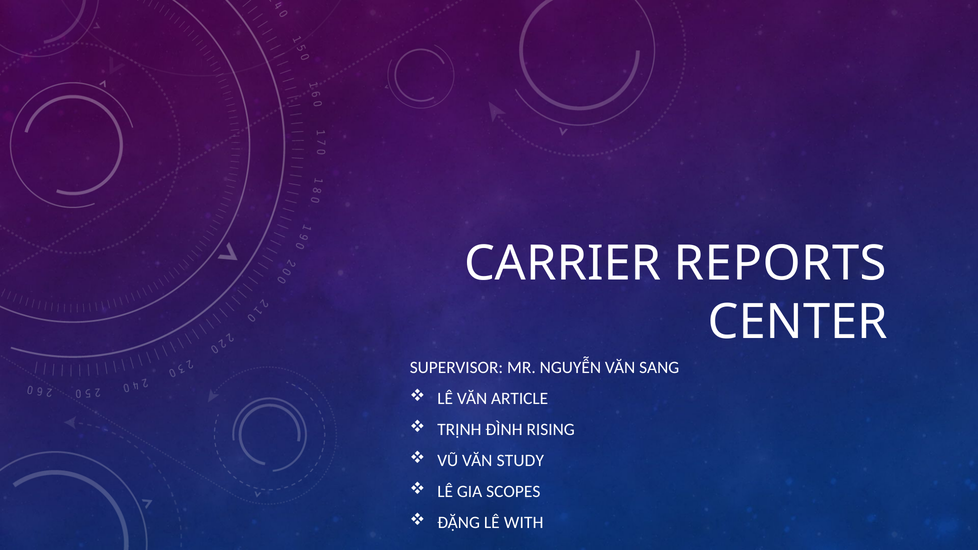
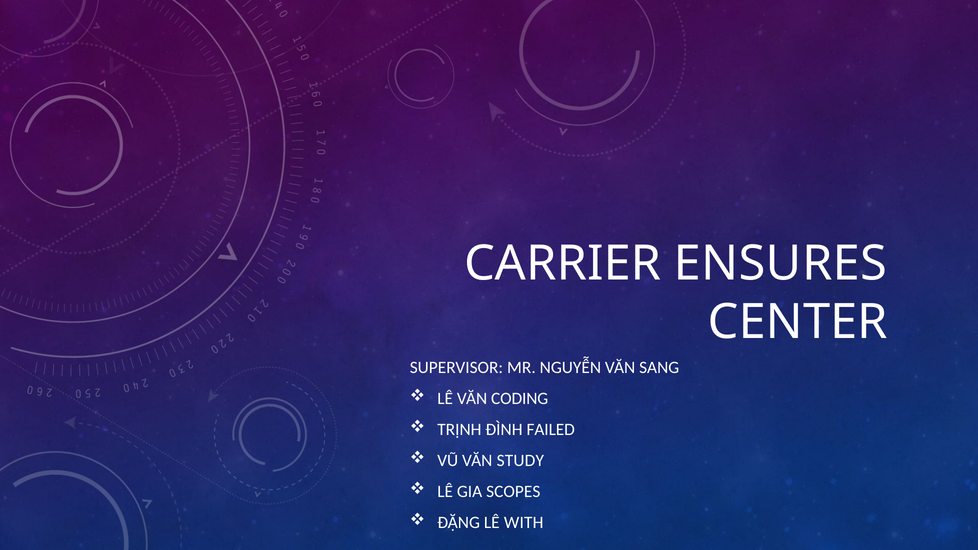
REPORTS: REPORTS -> ENSURES (780, 263)
ARTICLE: ARTICLE -> CODING (520, 399)
RISING: RISING -> FAILED (551, 430)
